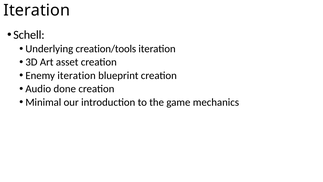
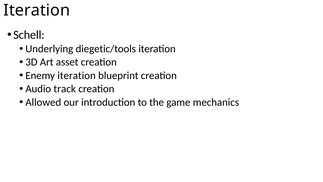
creation/tools: creation/tools -> diegetic/tools (106, 49)
done: done -> track (65, 89)
Minimal: Minimal -> Allowed (43, 102)
